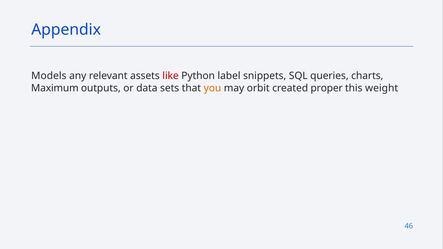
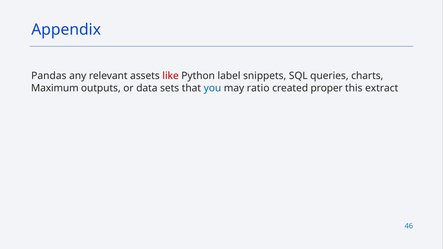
Models: Models -> Pandas (49, 76)
you colour: orange -> blue (212, 88)
orbit: orbit -> ratio (258, 88)
weight: weight -> extract (382, 88)
